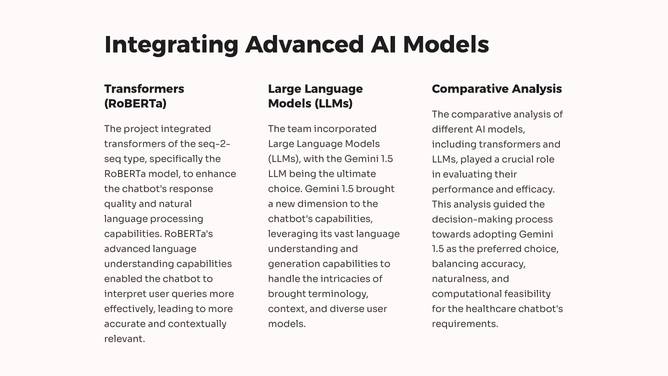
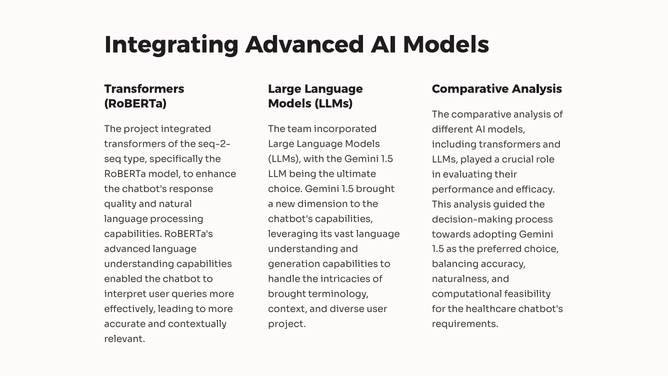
models: models -> project (287, 324)
